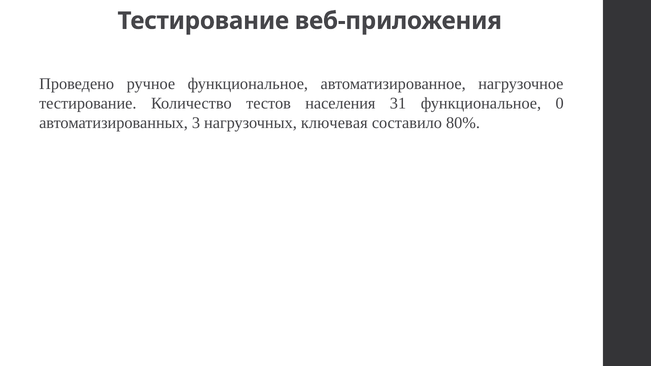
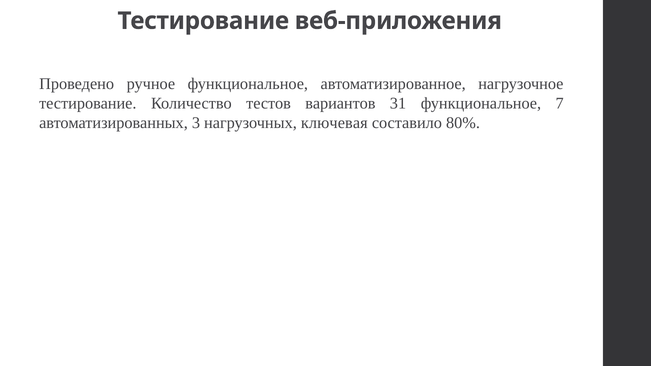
населения: населения -> вариантов (340, 104)
0: 0 -> 7 (560, 104)
